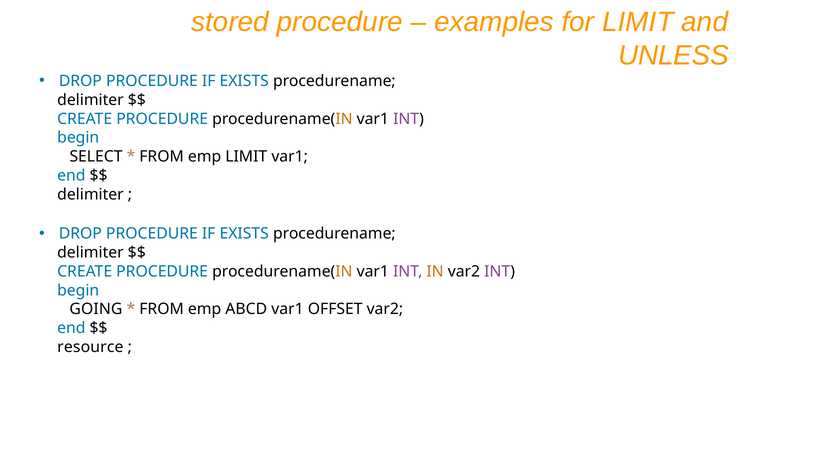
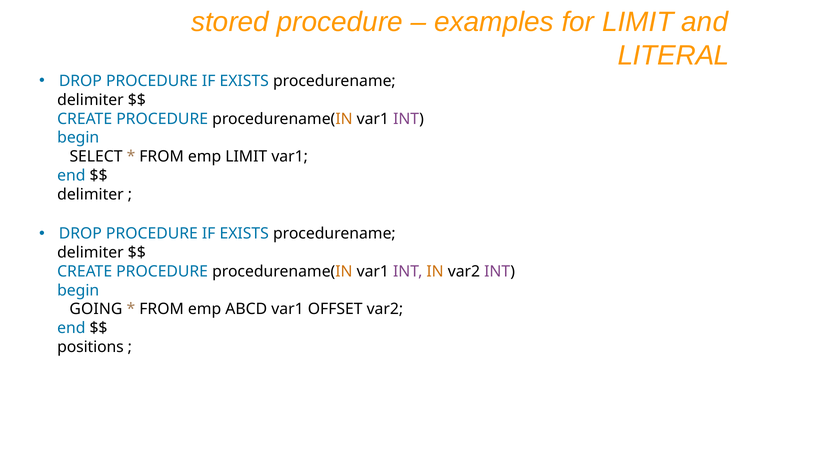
UNLESS: UNLESS -> LITERAL (674, 55)
resource: resource -> positions (90, 347)
